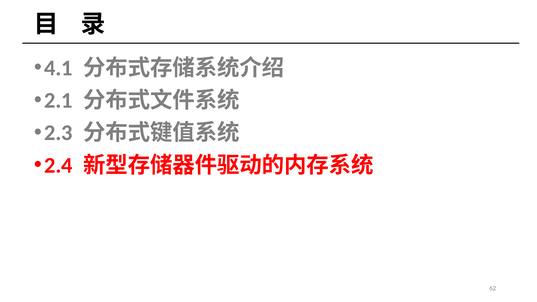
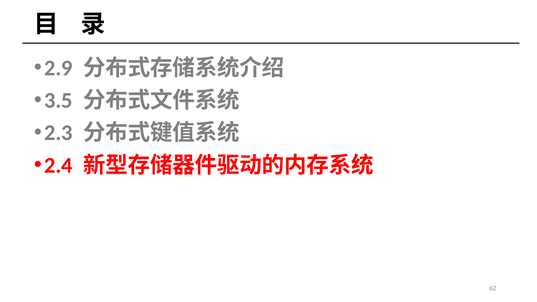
4.1: 4.1 -> 2.9 (58, 68)
2.1: 2.1 -> 3.5 (58, 101)
